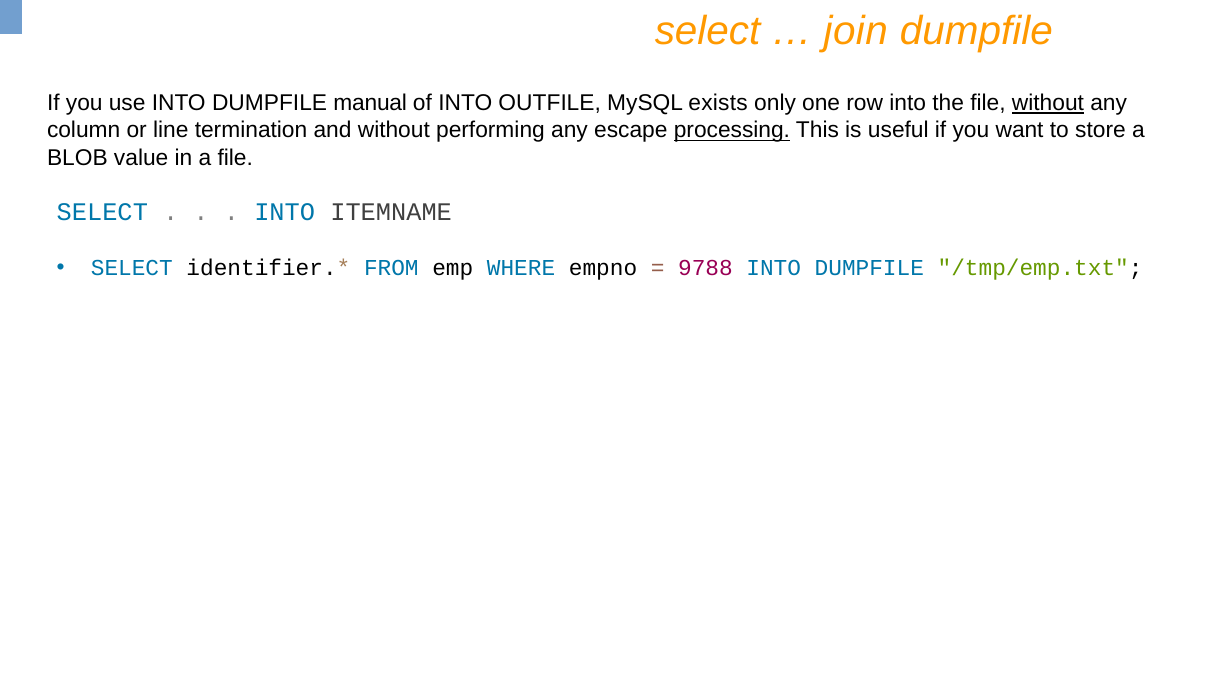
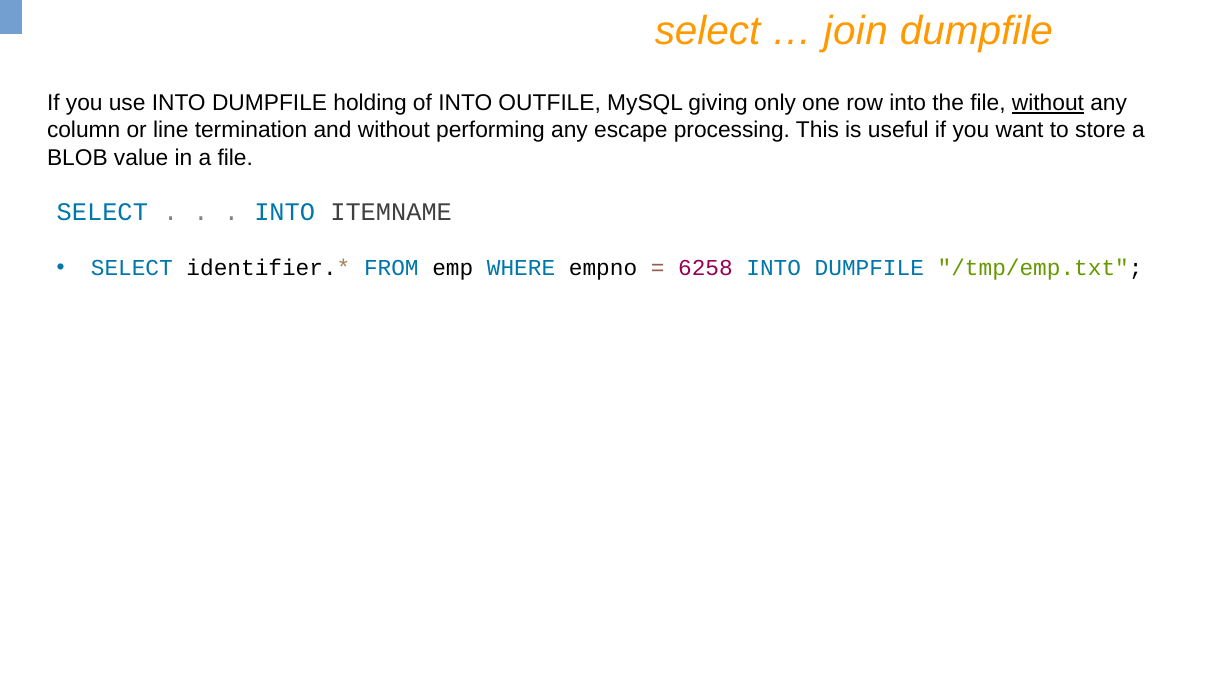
manual: manual -> holding (370, 103)
exists: exists -> giving (718, 103)
processing underline: present -> none (732, 130)
9788: 9788 -> 6258 (705, 268)
